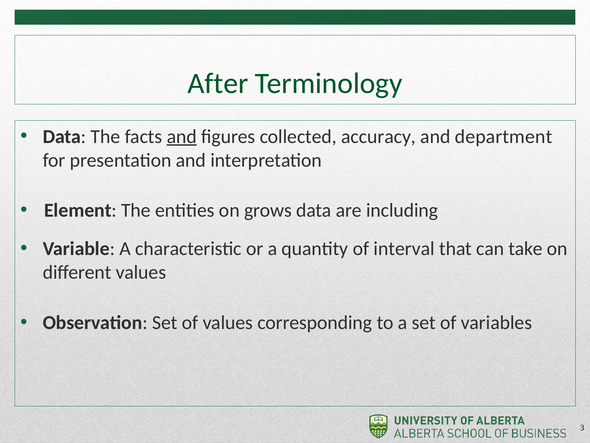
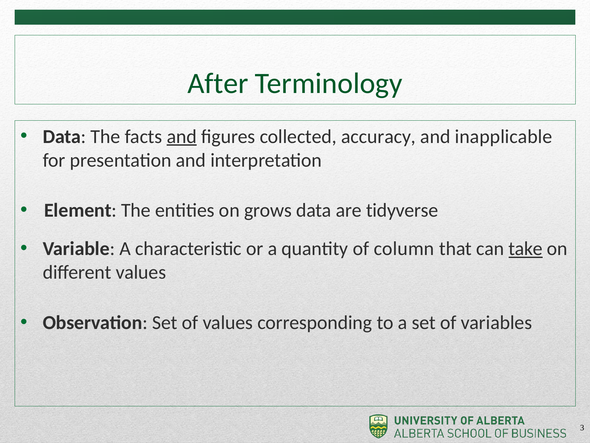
department: department -> inapplicable (504, 136)
including: including -> tidyverse (402, 210)
interval: interval -> column (404, 249)
take underline: none -> present (526, 249)
